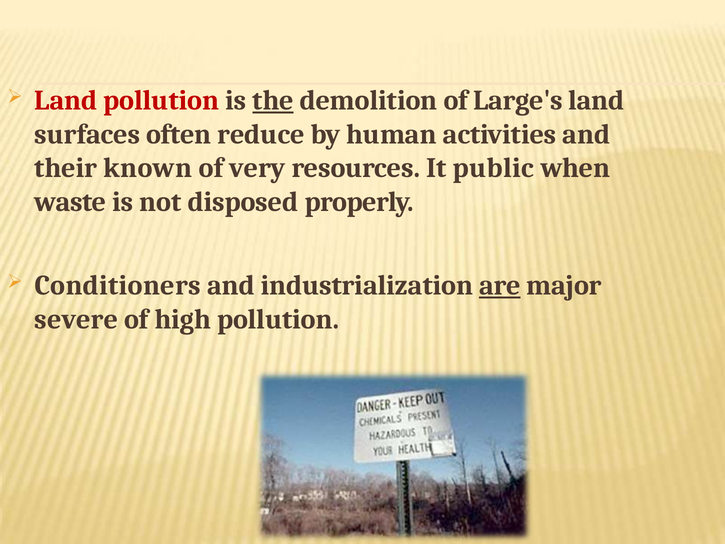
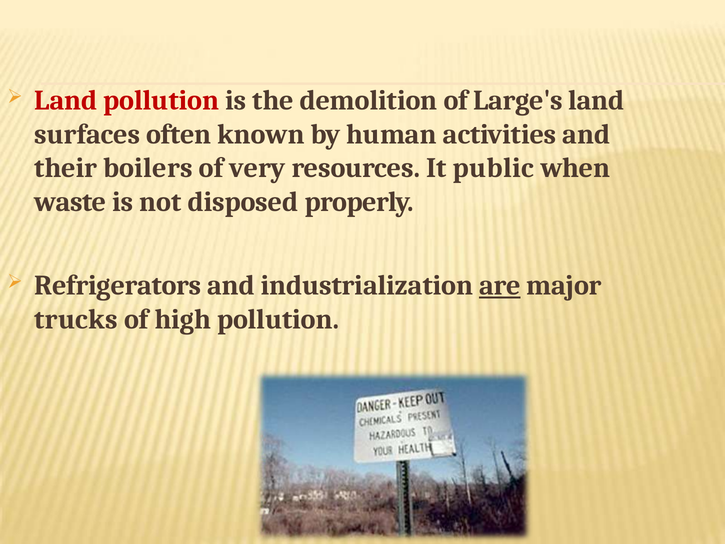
the underline: present -> none (273, 100)
reduce: reduce -> known (261, 134)
known: known -> boilers (148, 168)
Conditioners: Conditioners -> Refrigerators (118, 285)
severe: severe -> trucks (76, 319)
